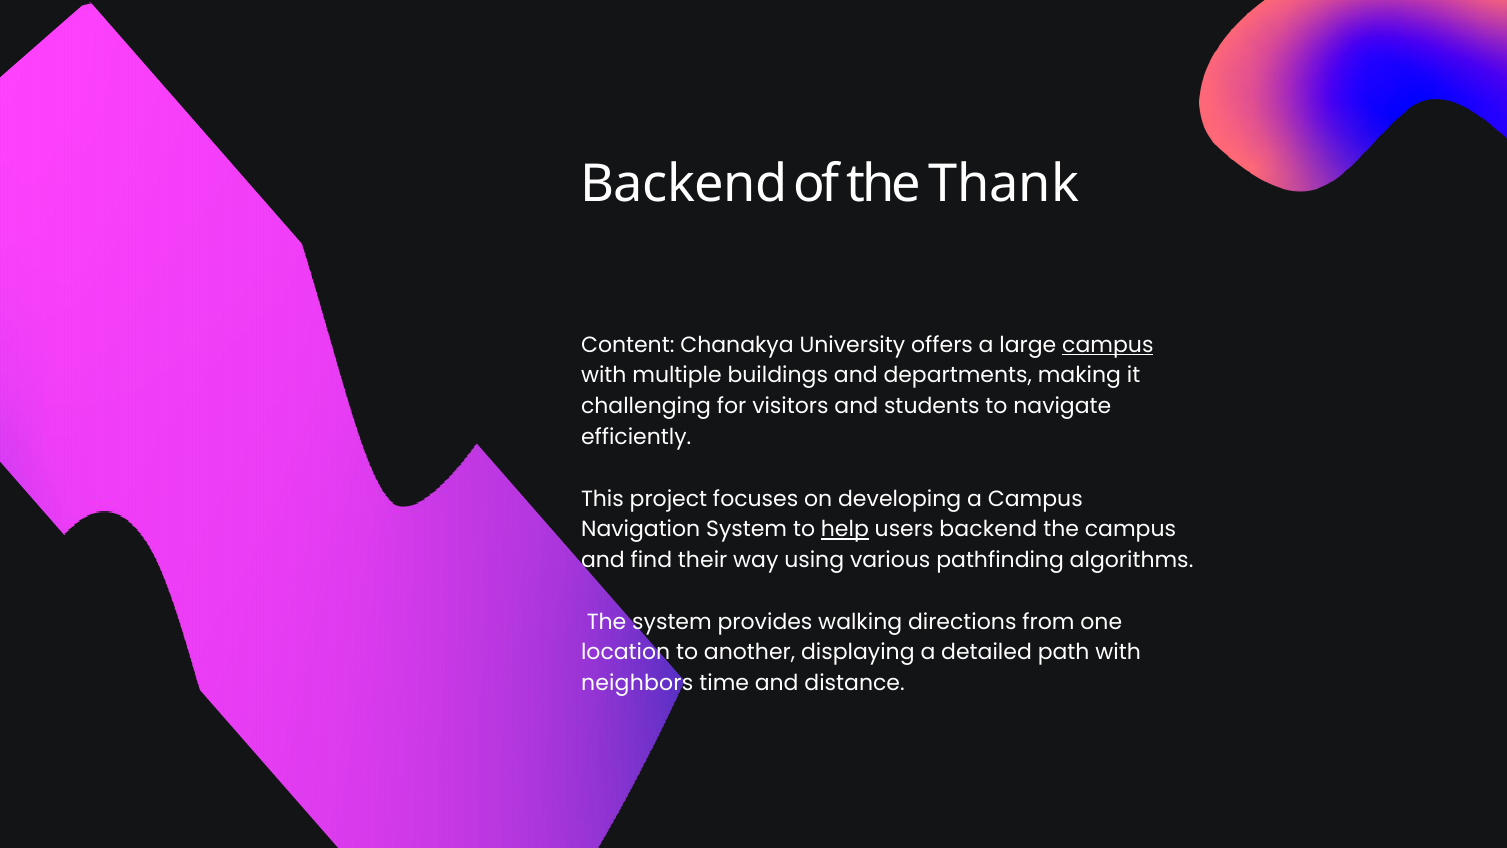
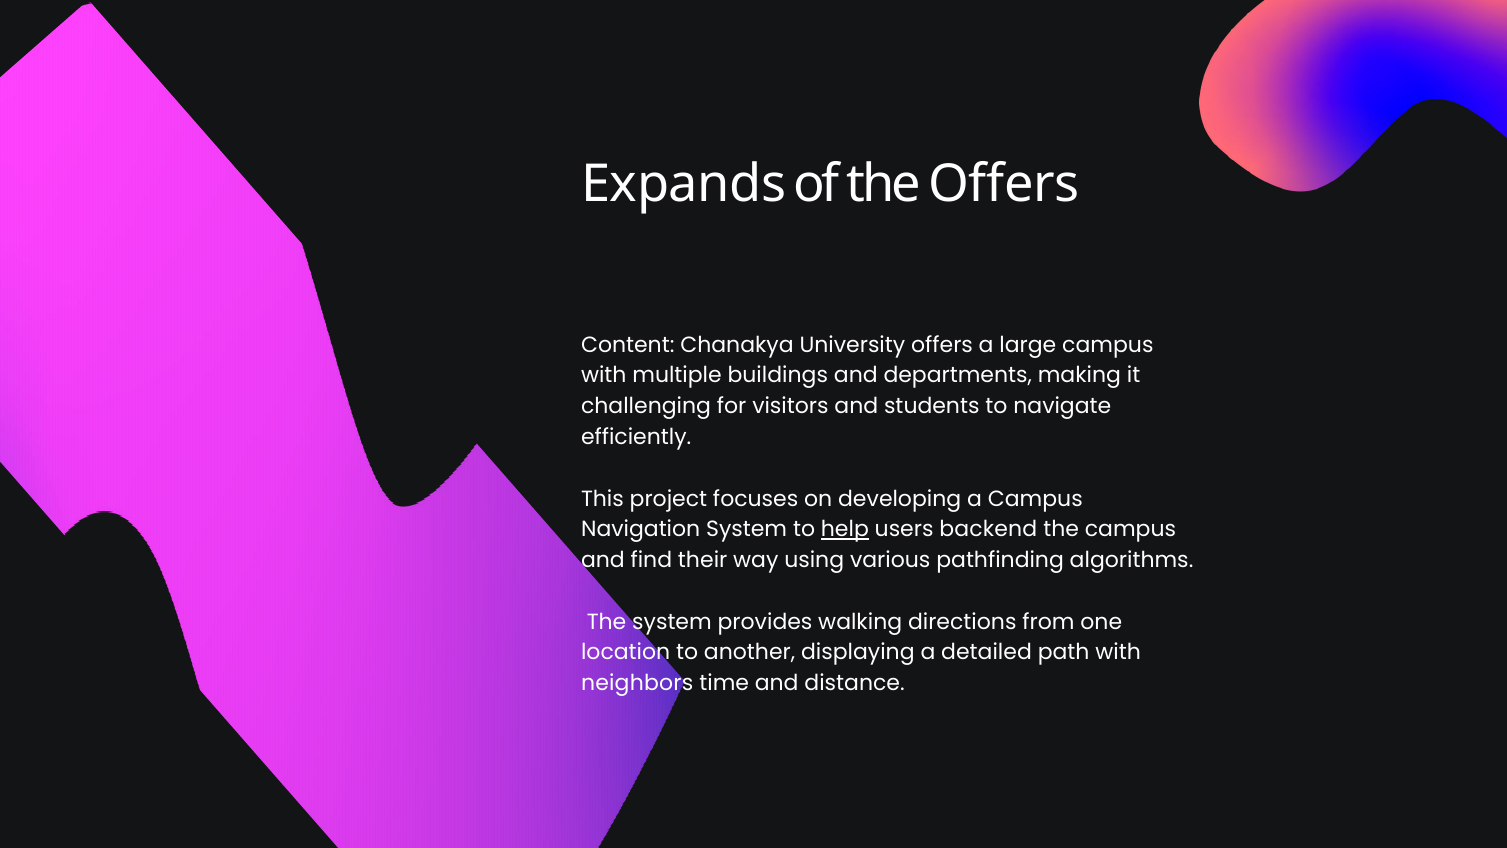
Backend: Backend -> Expands (684, 184)
the Thank: Thank -> Offers (1004, 184)
campus underline: present -> none (1108, 345)
